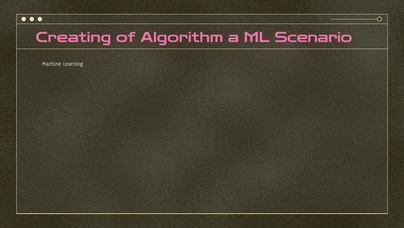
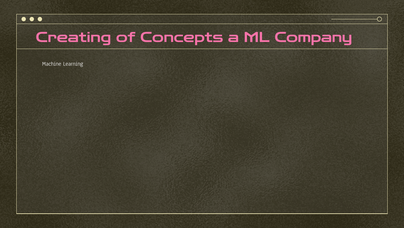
Algorithm: Algorithm -> Concepts (182, 37)
Scenario: Scenario -> Company (313, 37)
